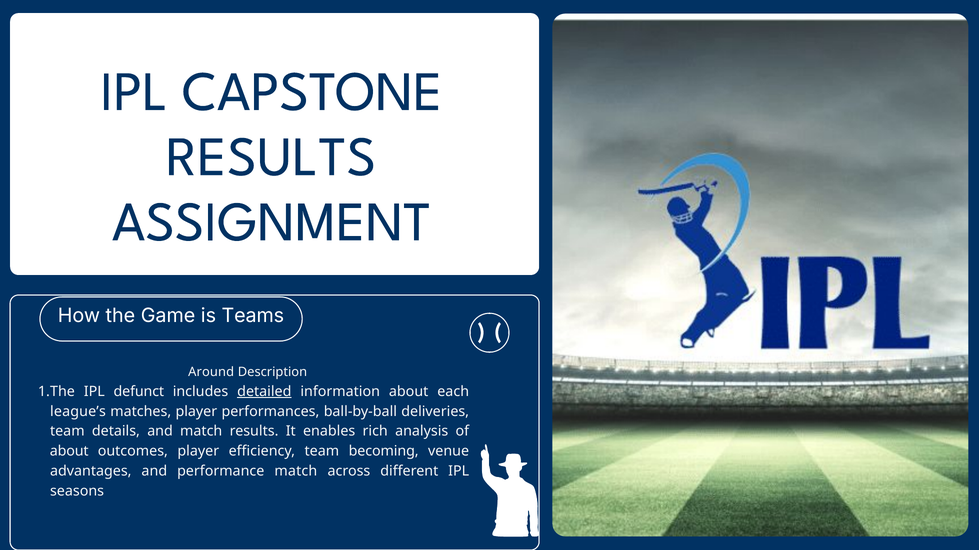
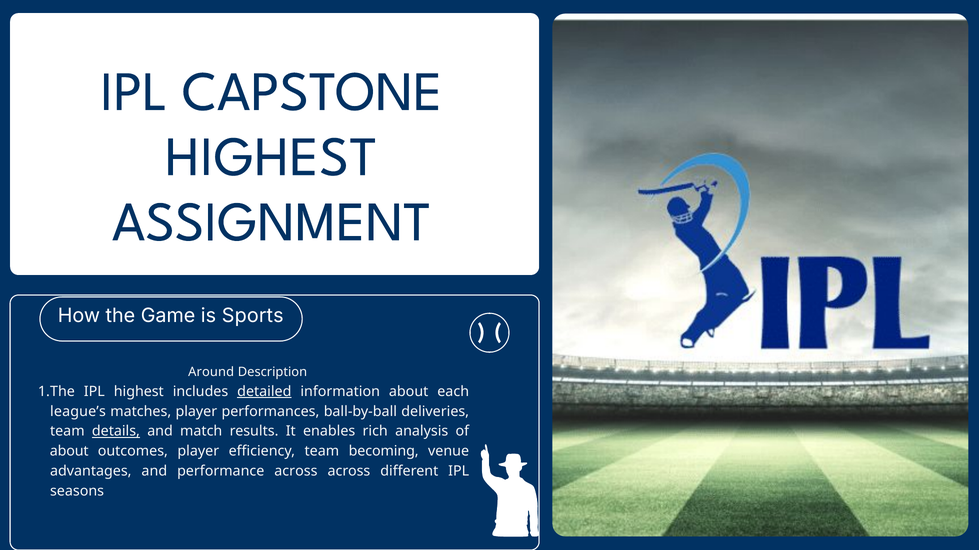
RESULTS: RESULTS -> HIGHEST (271, 157)
Teams: Teams -> Sports (253, 316)
IPL defunct: defunct -> highest (139, 392)
details underline: none -> present (116, 432)
performance match: match -> across (296, 472)
